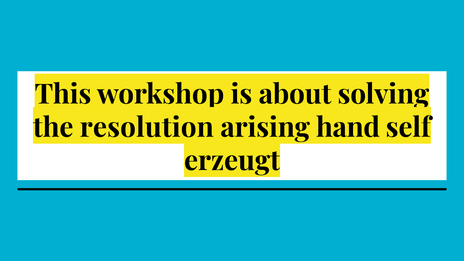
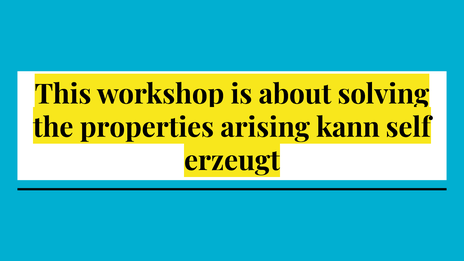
resolution: resolution -> properties (147, 128)
hand: hand -> kann (348, 128)
